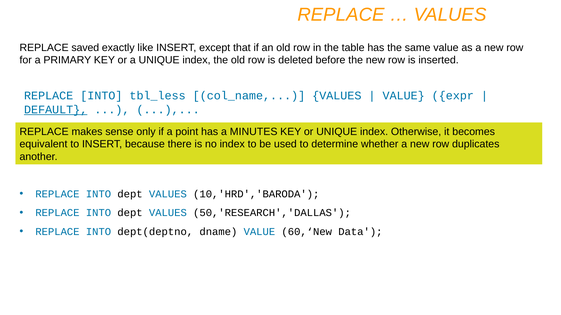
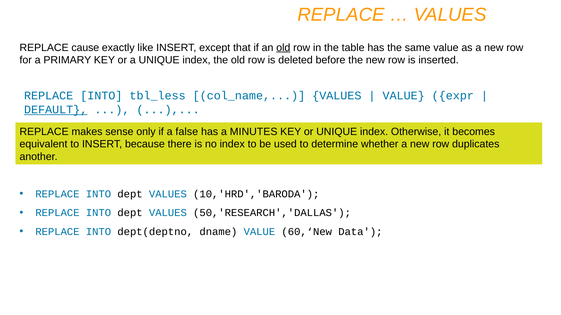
saved: saved -> cause (85, 48)
old underline: none -> present (283, 48)
point: point -> false (187, 132)
